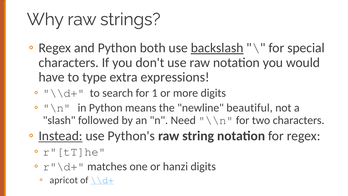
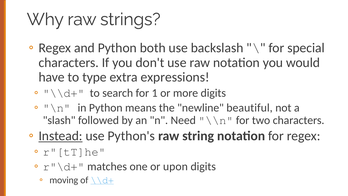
backslash underline: present -> none (217, 48)
hanzi: hanzi -> upon (175, 166)
apricot: apricot -> moving (64, 180)
